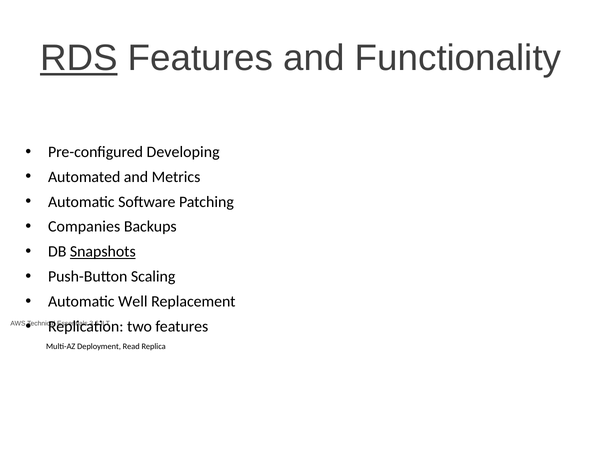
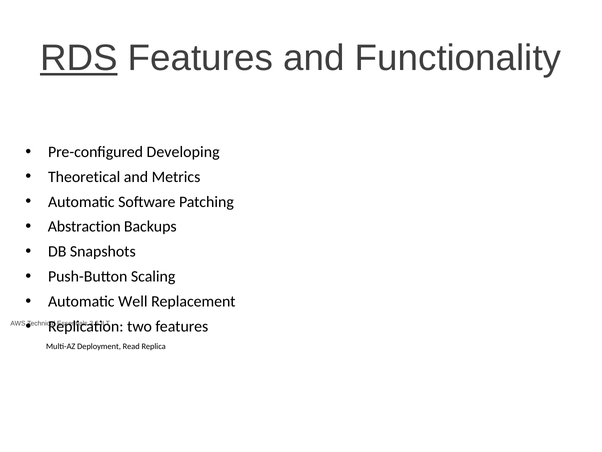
Automated: Automated -> Theoretical (84, 177)
Companies: Companies -> Abstraction (84, 226)
Snapshots underline: present -> none (103, 251)
